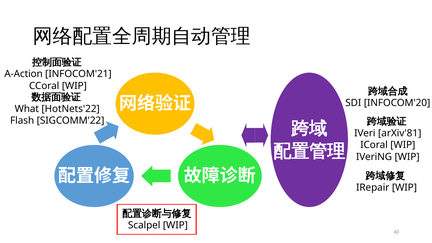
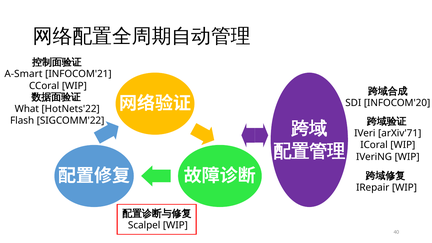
A-Action: A-Action -> A-Smart (23, 74)
arXiv'81: arXiv'81 -> arXiv'71 (400, 133)
